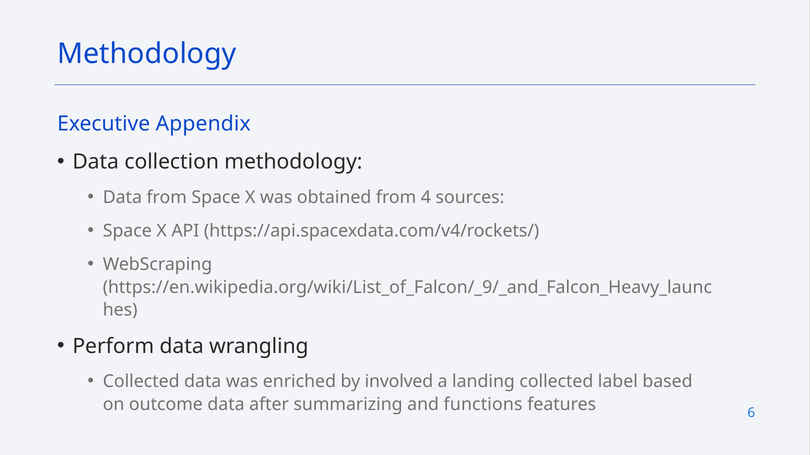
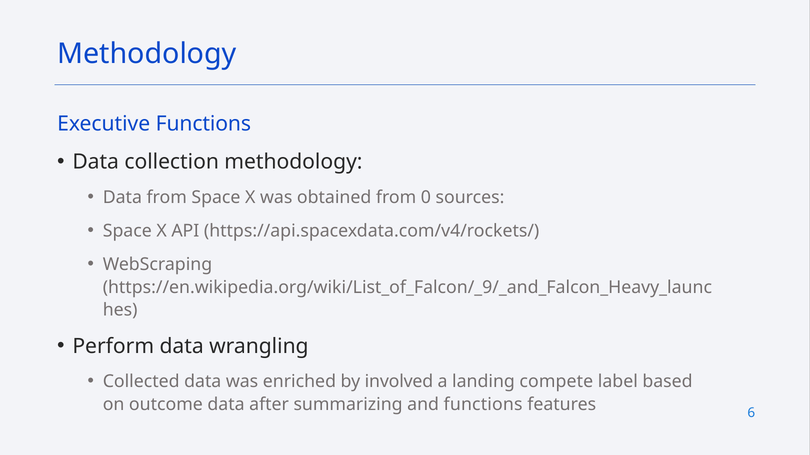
Executive Appendix: Appendix -> Functions (203, 124)
4: 4 -> 0 (426, 197)
landing collected: collected -> compete (556, 382)
